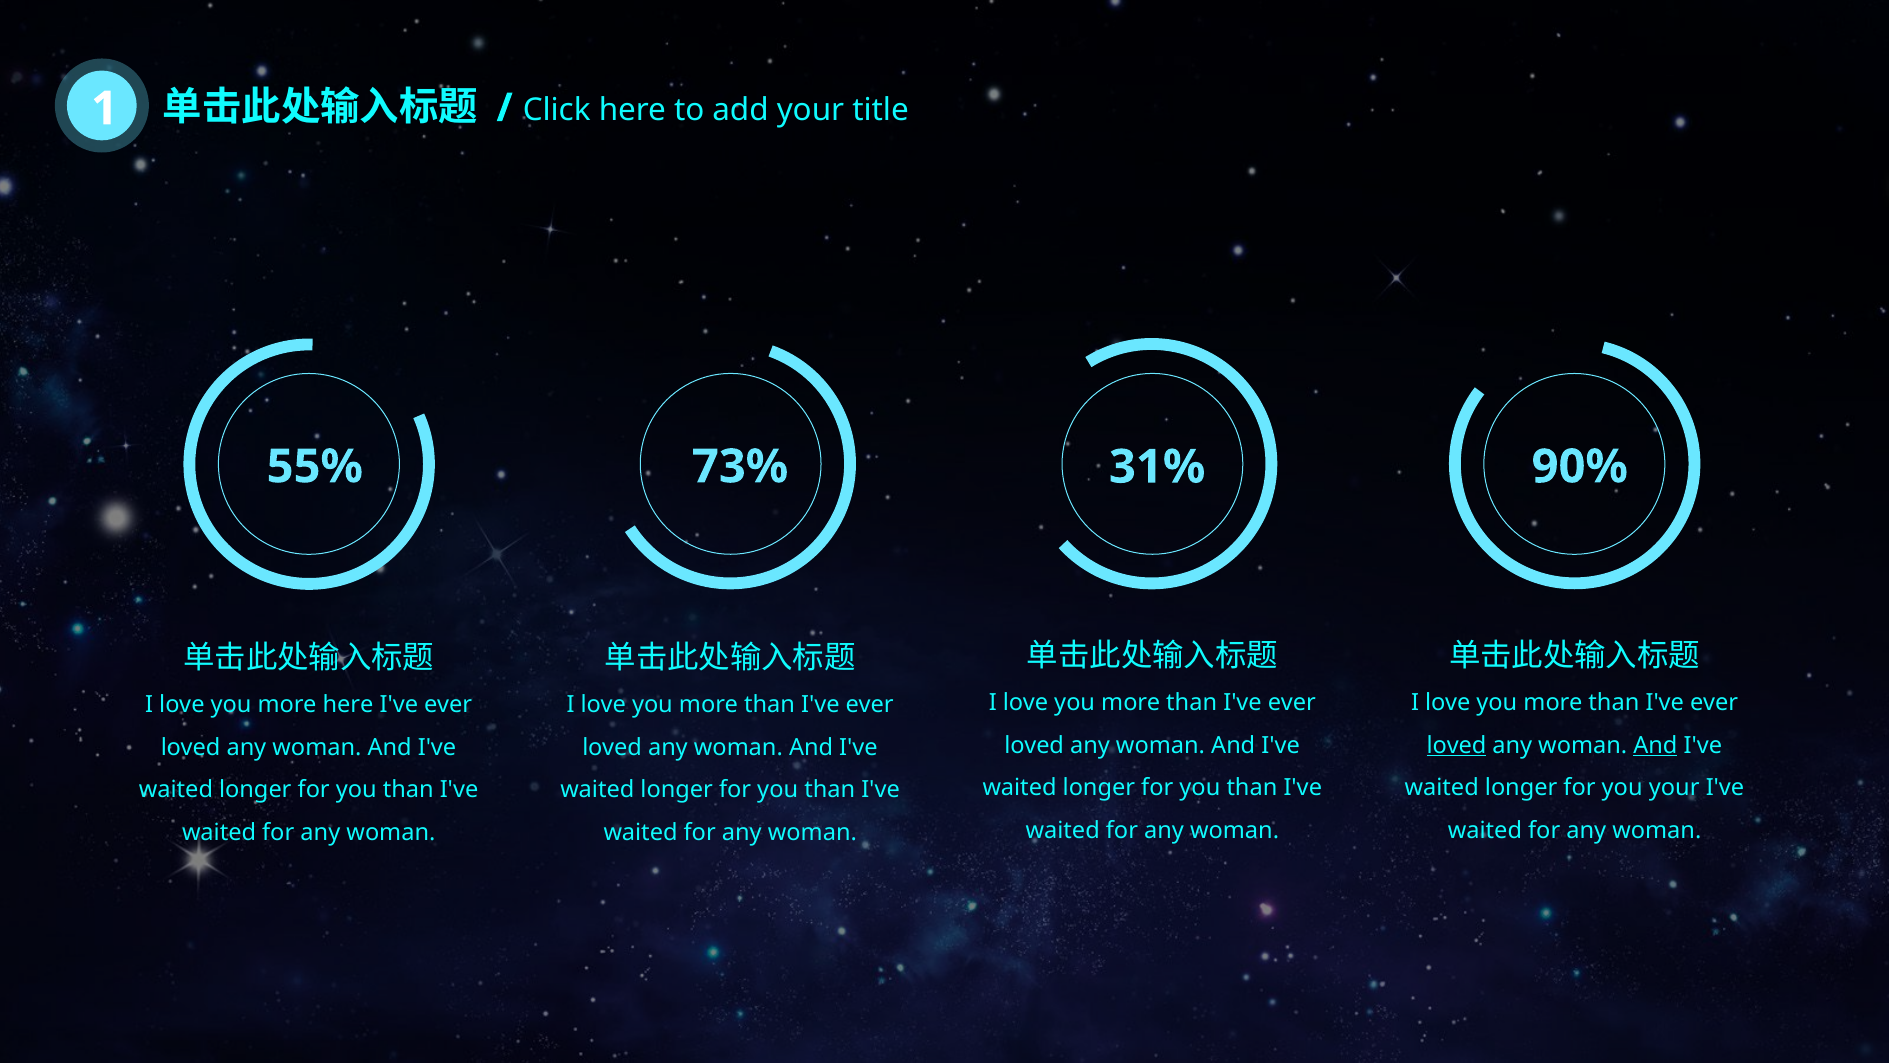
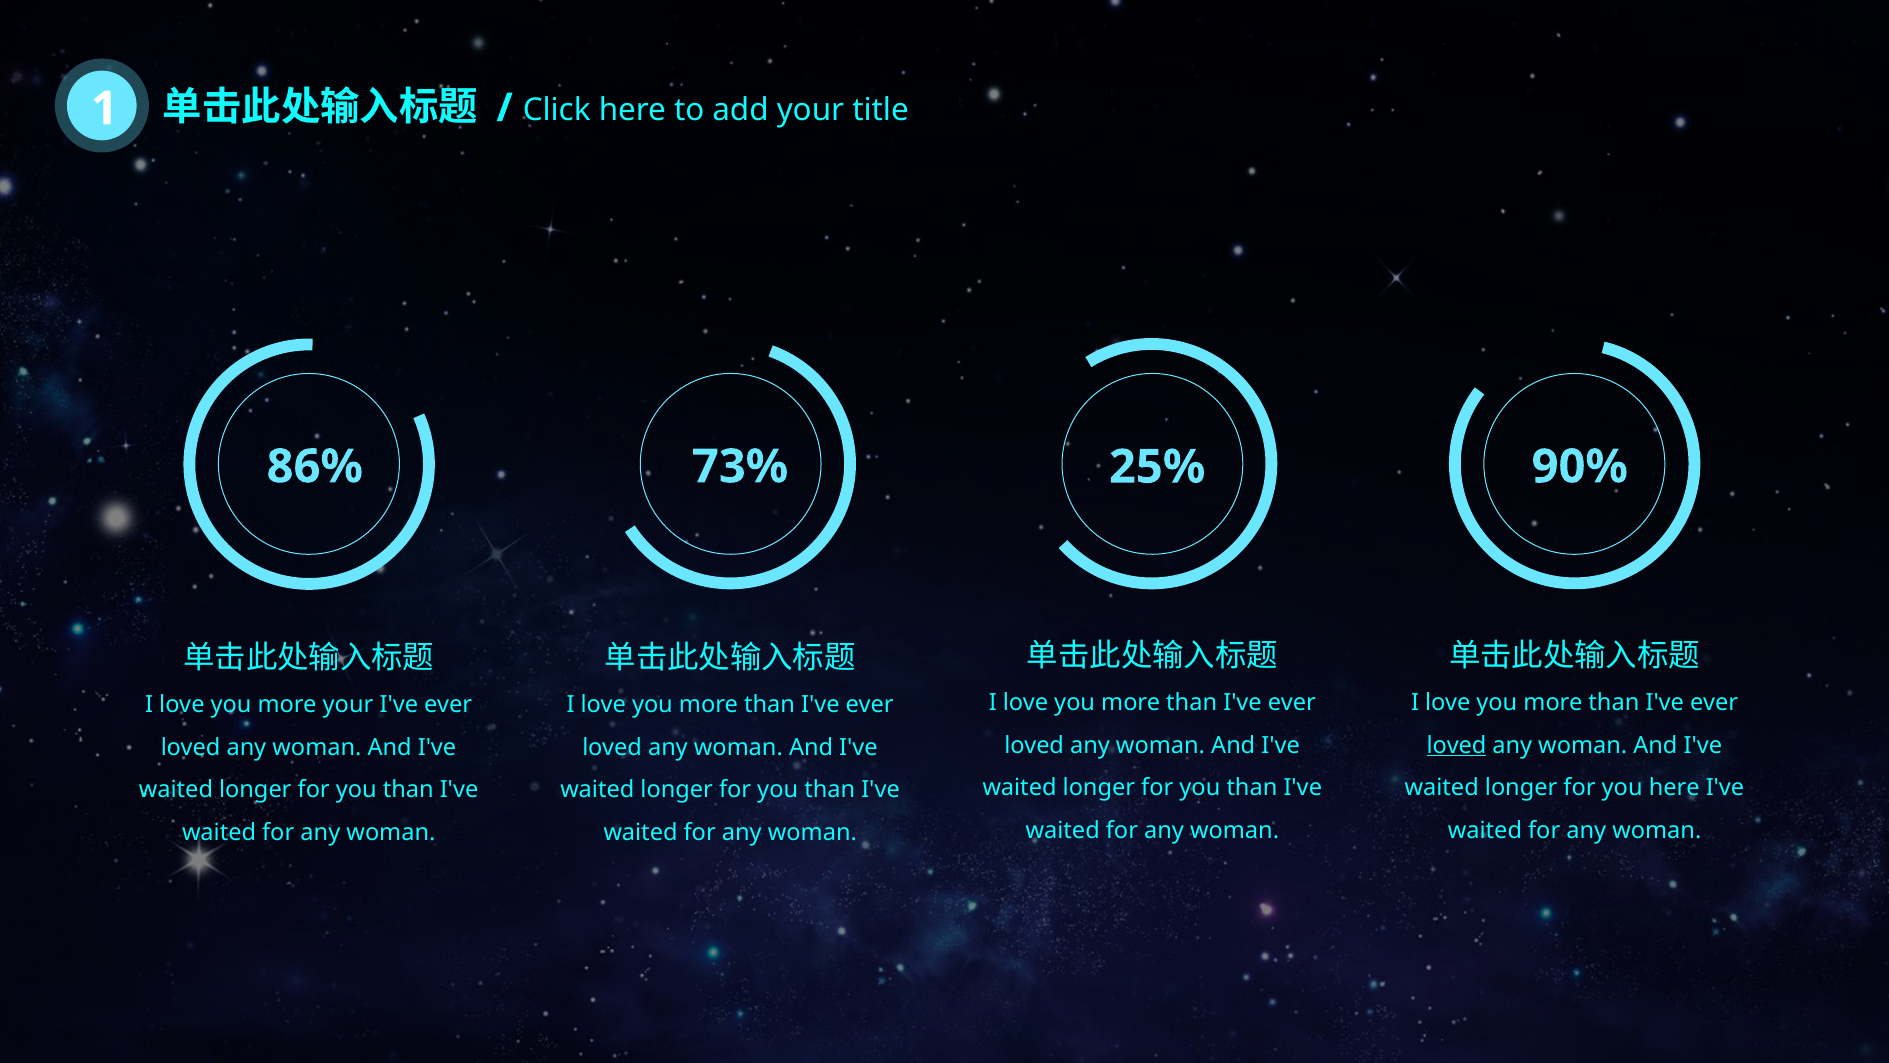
55%: 55% -> 86% (315, 466)
31%: 31% -> 25% (1157, 467)
more here: here -> your (348, 705)
And underline: present -> none (1655, 745)
you your: your -> here (1674, 788)
